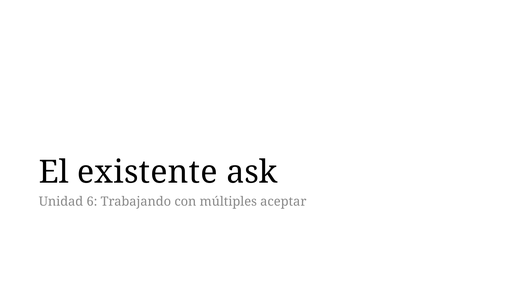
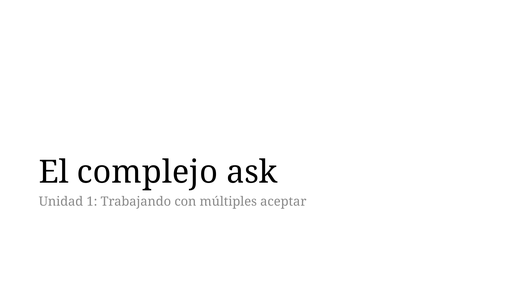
existente: existente -> complejo (147, 172)
6: 6 -> 1 (92, 201)
